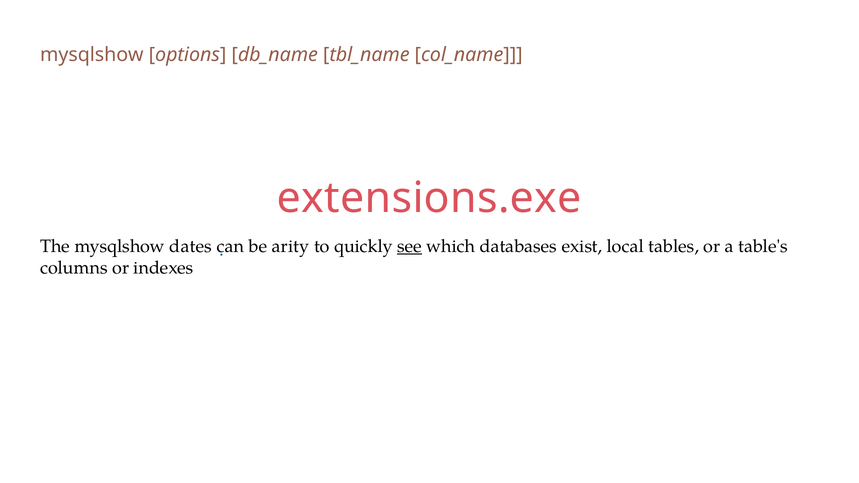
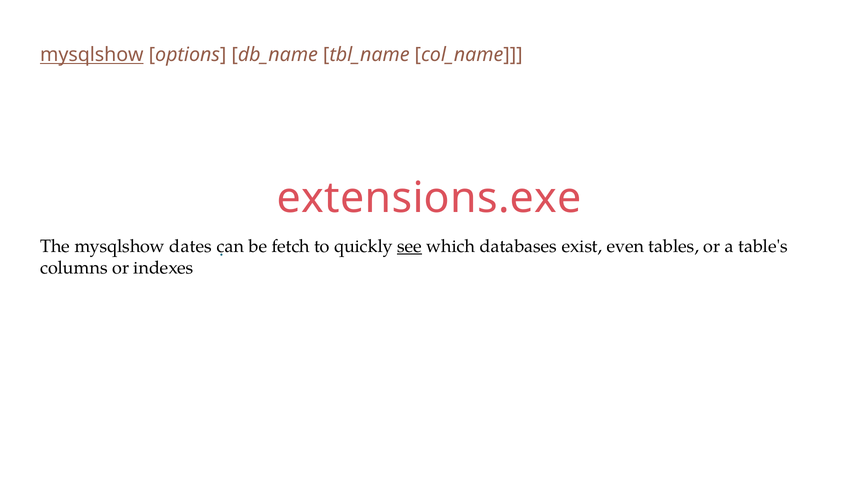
mysqlshow underline: none -> present (92, 55)
arity: arity -> fetch (291, 247)
local: local -> even (625, 247)
